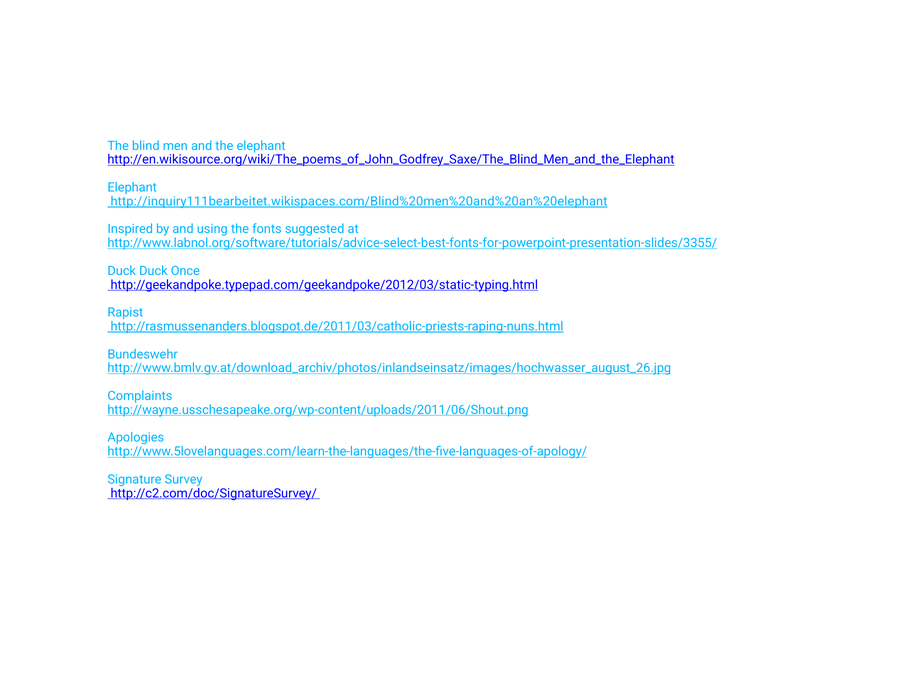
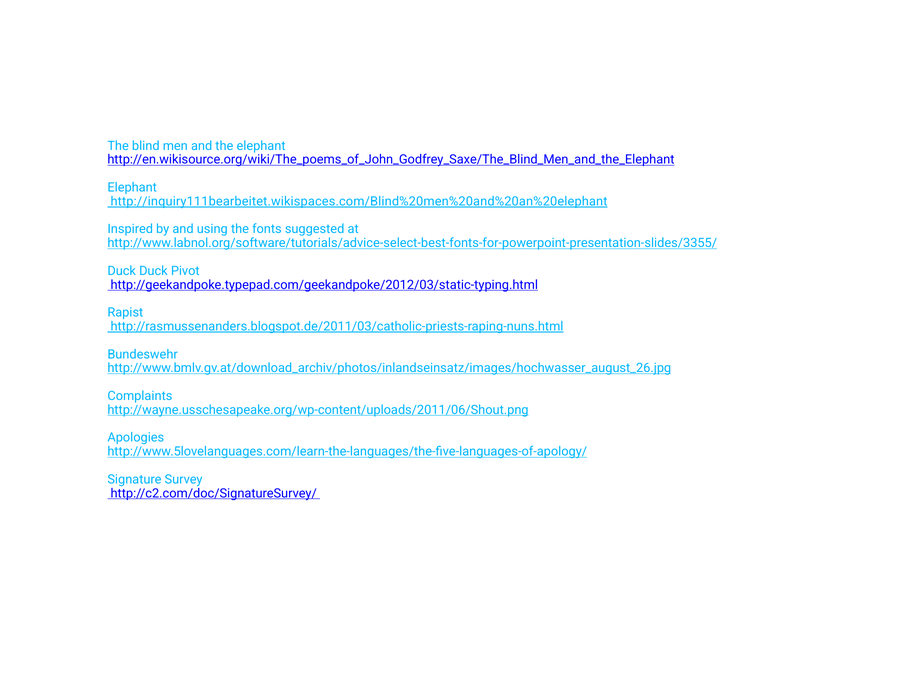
Once: Once -> Pivot (185, 271)
